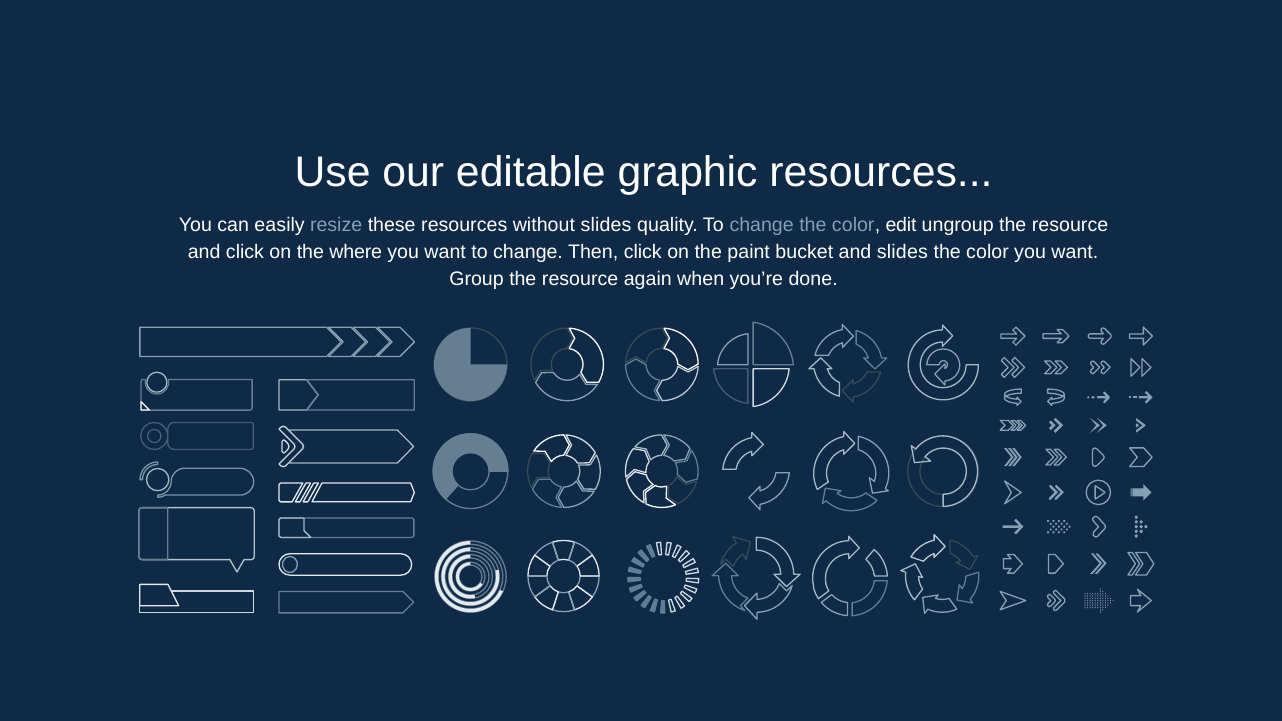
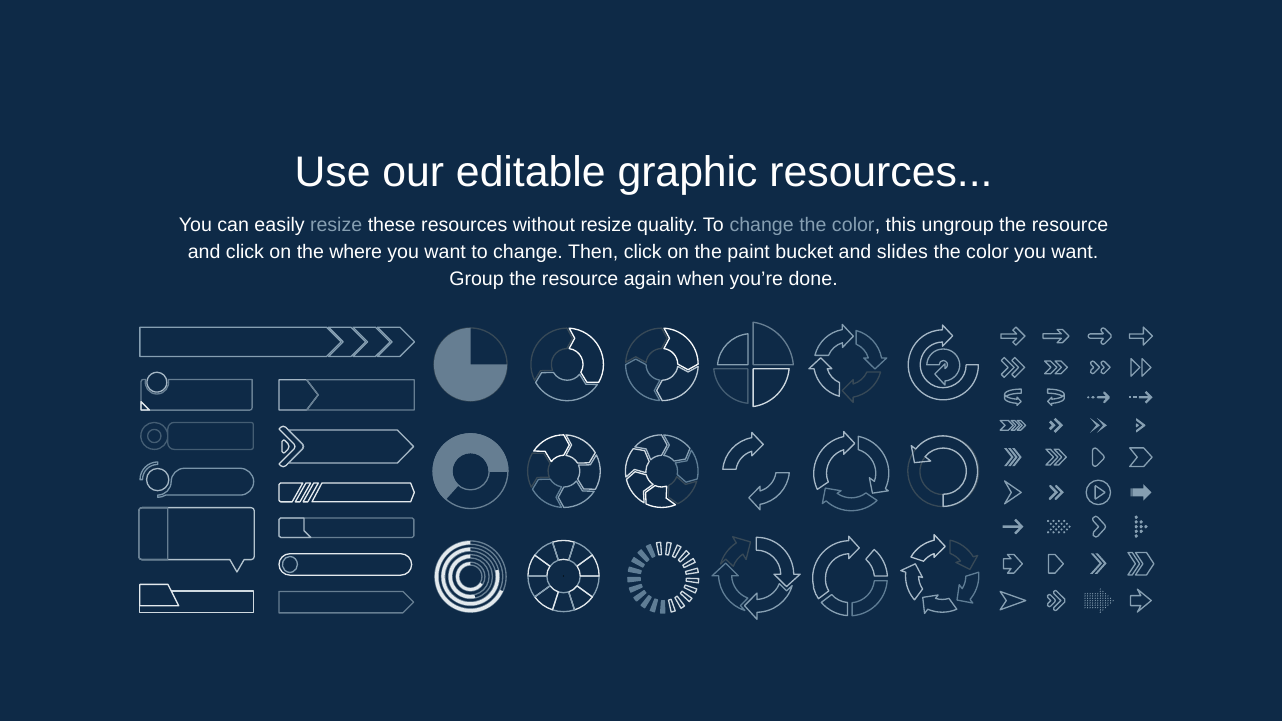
without slides: slides -> resize (606, 225)
edit: edit -> this (901, 225)
